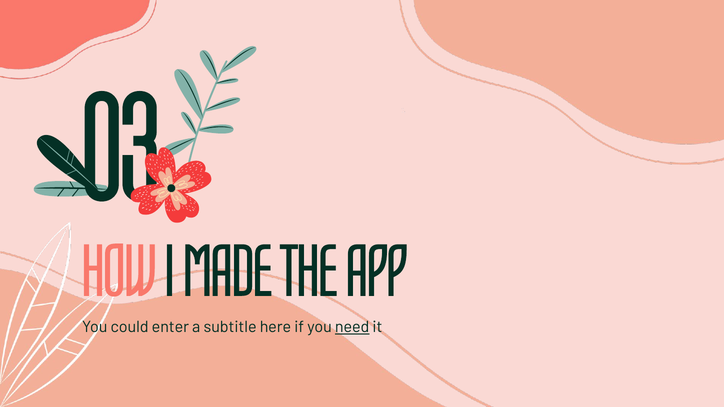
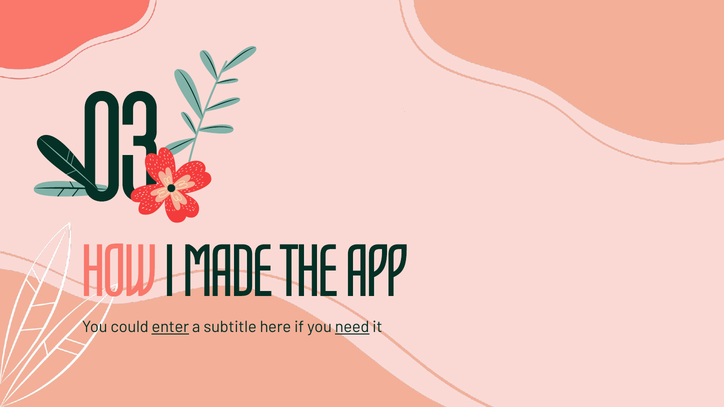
enter underline: none -> present (170, 327)
